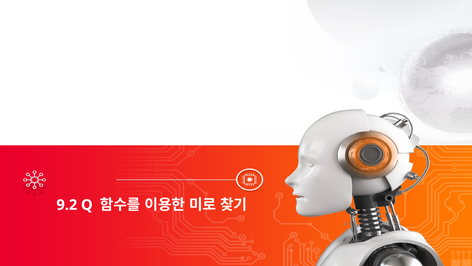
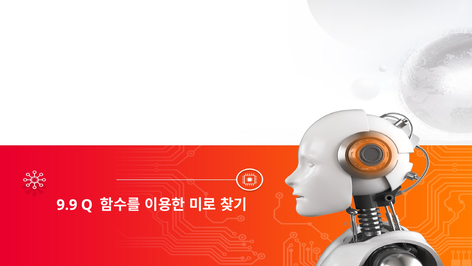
9.2: 9.2 -> 9.9 (67, 205)
